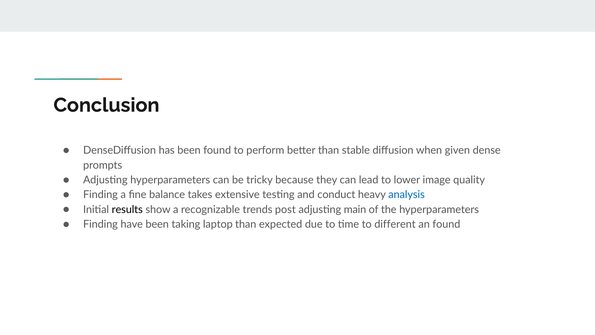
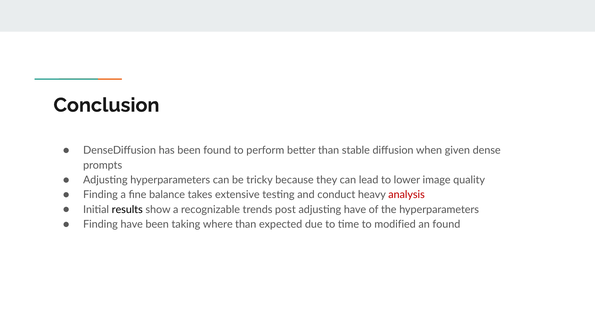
analysis colour: blue -> red (407, 195)
adjusting main: main -> have (355, 209)
laptop: laptop -> where (218, 224)
different: different -> modified (395, 224)
